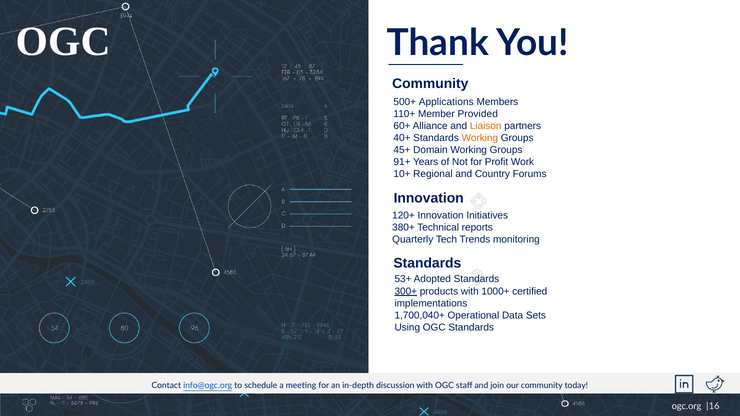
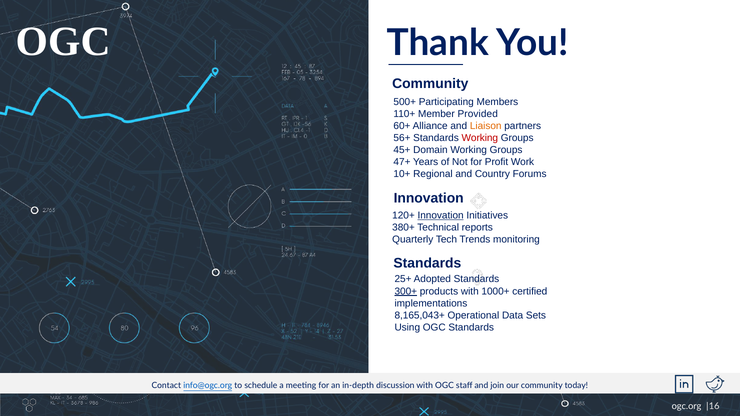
Applications: Applications -> Participating (446, 102)
40+: 40+ -> 56+ (402, 138)
Working colour: orange -> red (480, 138)
91+: 91+ -> 47+ (402, 162)
Innovation underline: none -> present (441, 216)
53+: 53+ -> 25+ (403, 279)
1,700,040+: 1,700,040+ -> 8,165,043+ (420, 315)
